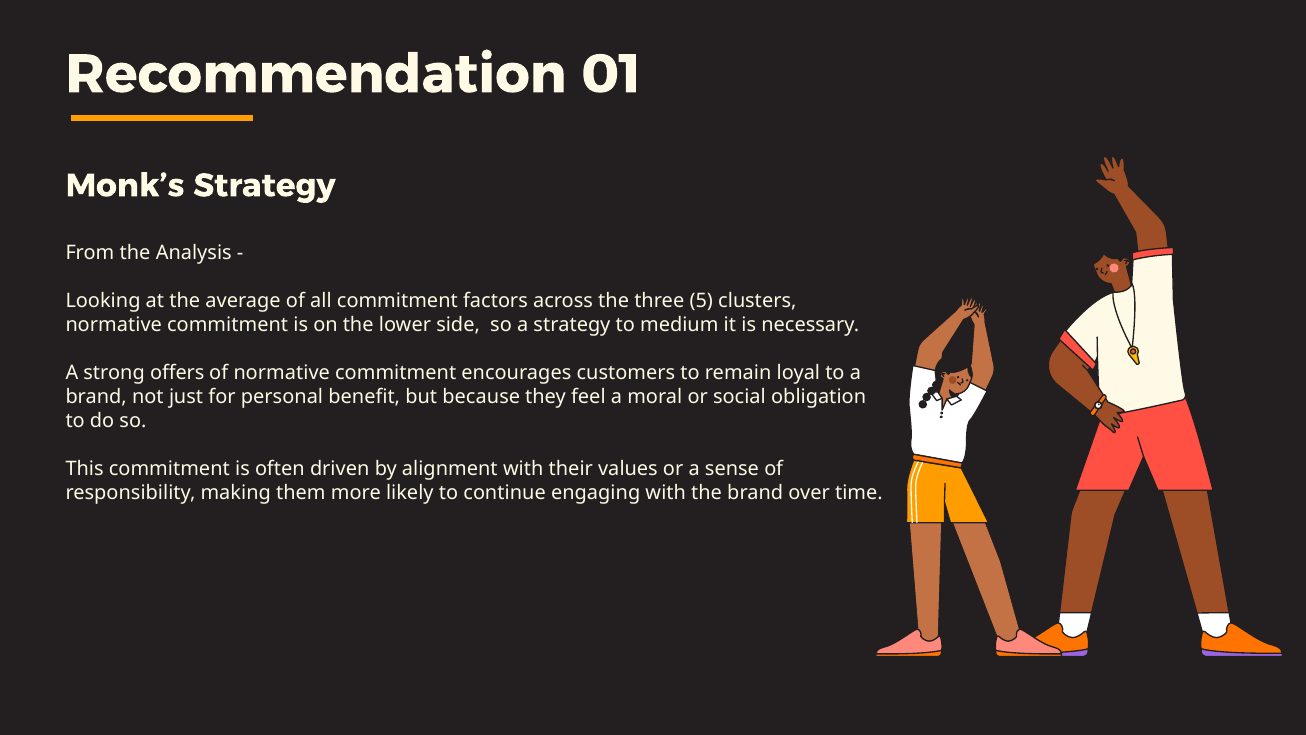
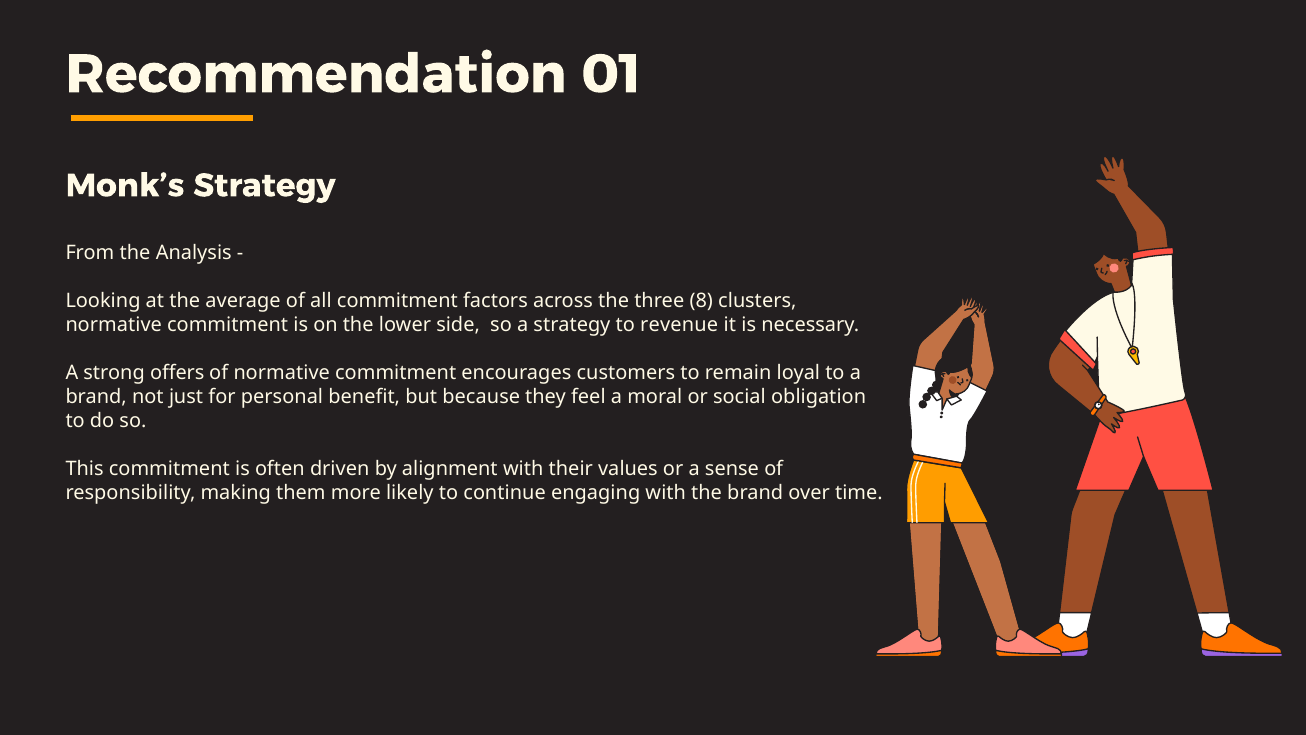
5: 5 -> 8 (701, 301)
medium: medium -> revenue (679, 325)
